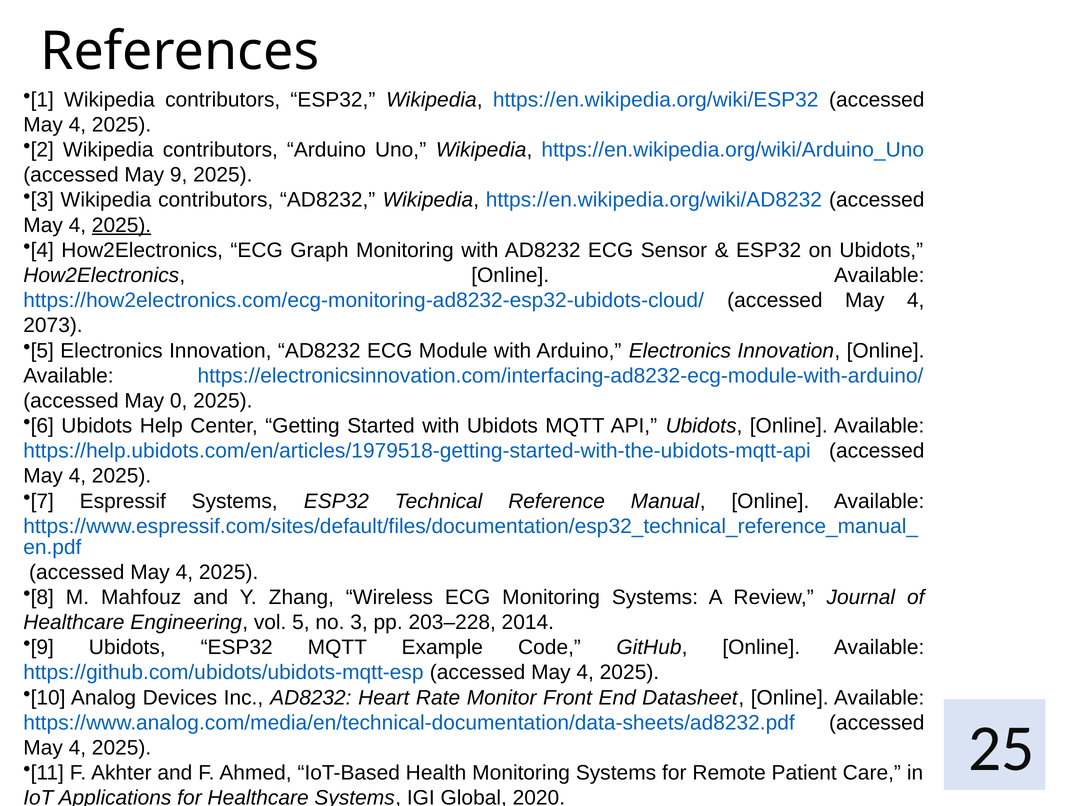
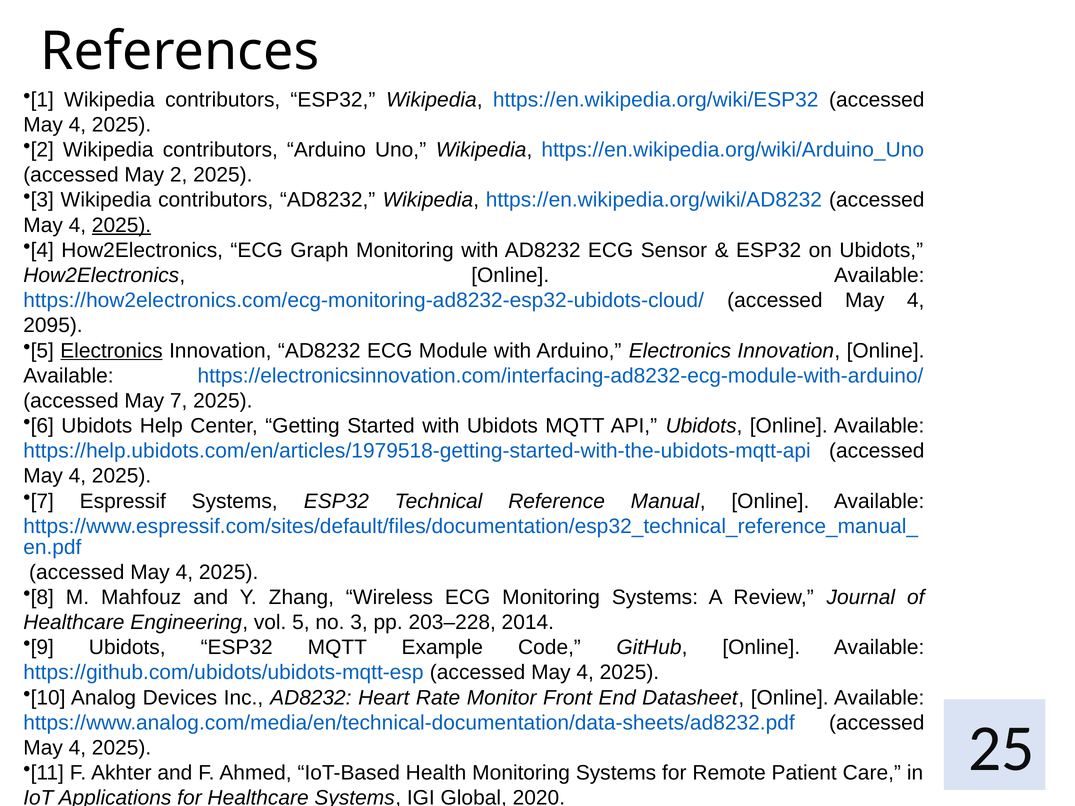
9: 9 -> 2 (179, 175)
2073: 2073 -> 2095 (53, 326)
Electronics underline: none -> present (111, 351)
0: 0 -> 7 (179, 401)
